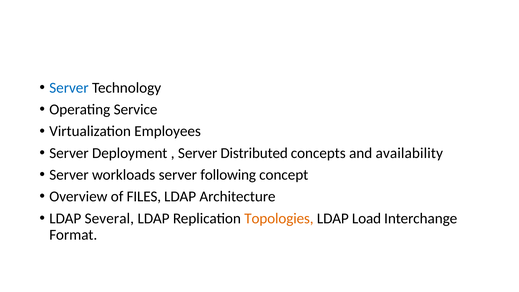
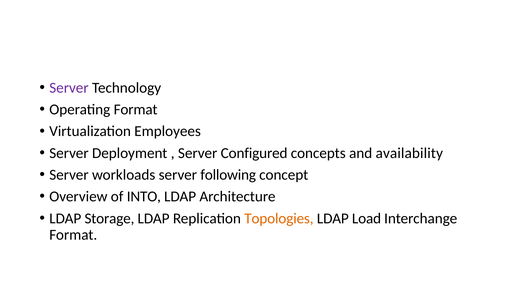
Server colour: blue -> purple (69, 88)
Operating Service: Service -> Format (136, 110)
Distributed: Distributed -> Configured (254, 153)
FILES: FILES -> INTO (144, 197)
Several: Several -> Storage (109, 218)
